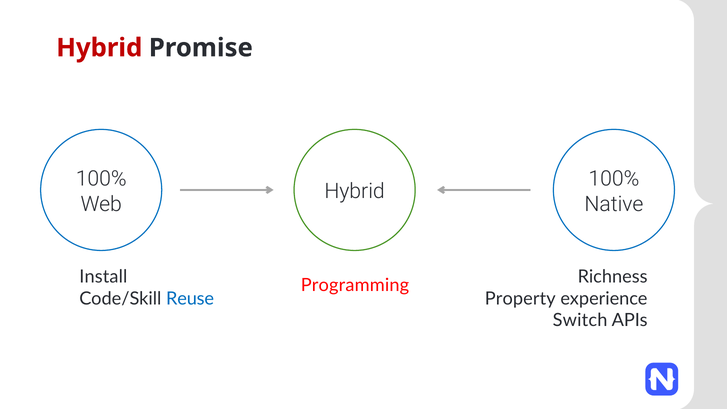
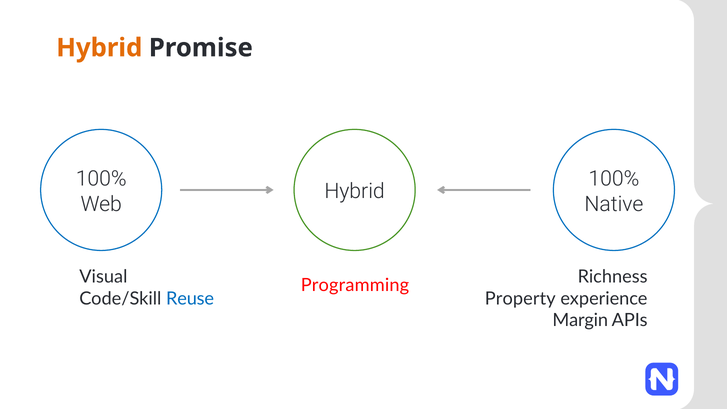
Hybrid colour: red -> orange (99, 48)
Install: Install -> Visual (103, 277)
Switch: Switch -> Margin (580, 320)
